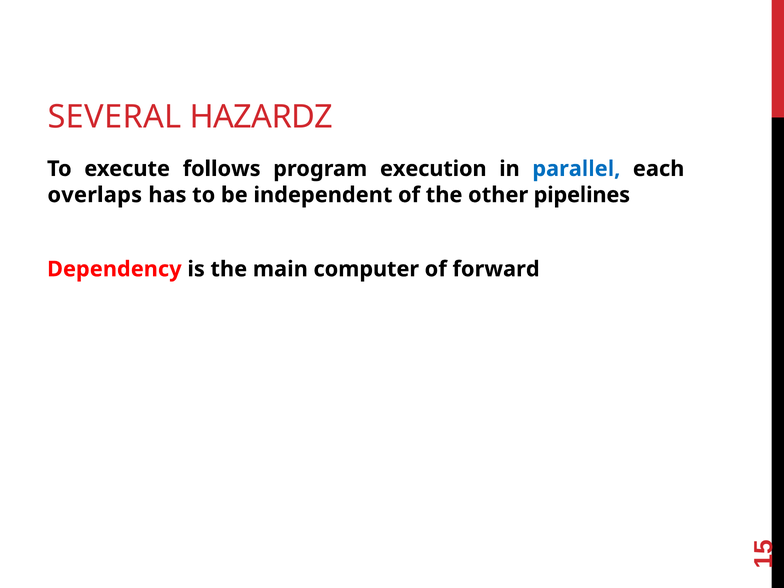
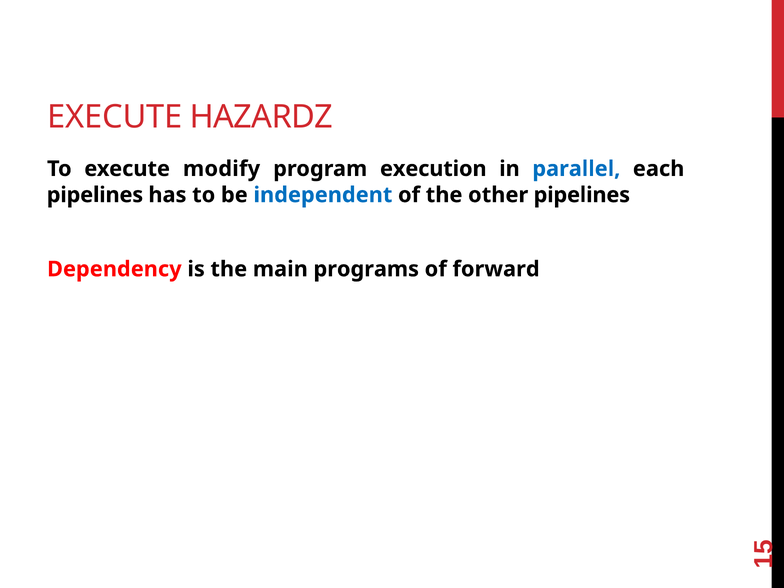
SEVERAL: SEVERAL -> EXECUTE (115, 117)
follows: follows -> modify (222, 169)
overlaps: overlaps -> pipelines (95, 195)
independent colour: black -> blue (323, 195)
computer: computer -> programs (366, 269)
